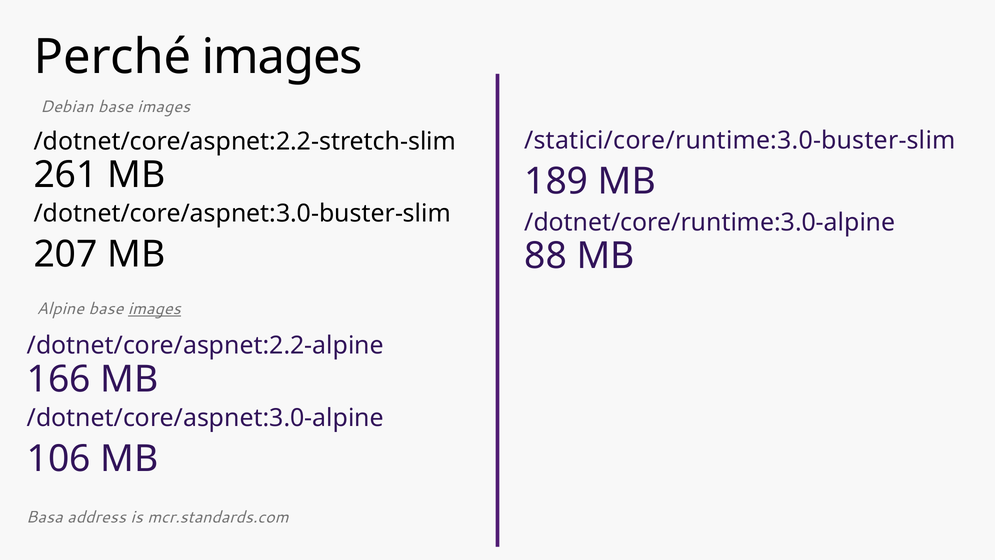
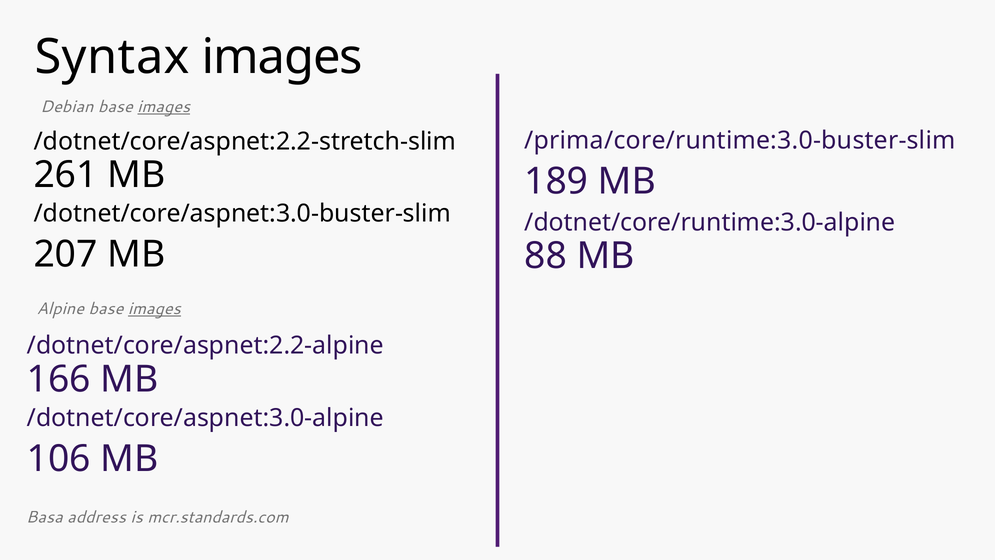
Perché: Perché -> Syntax (112, 57)
images underline: none -> present (164, 107)
/statici/core/runtime:3.0-buster-slim: /statici/core/runtime:3.0-buster-slim -> /prima/core/runtime:3.0-buster-slim (740, 140)
